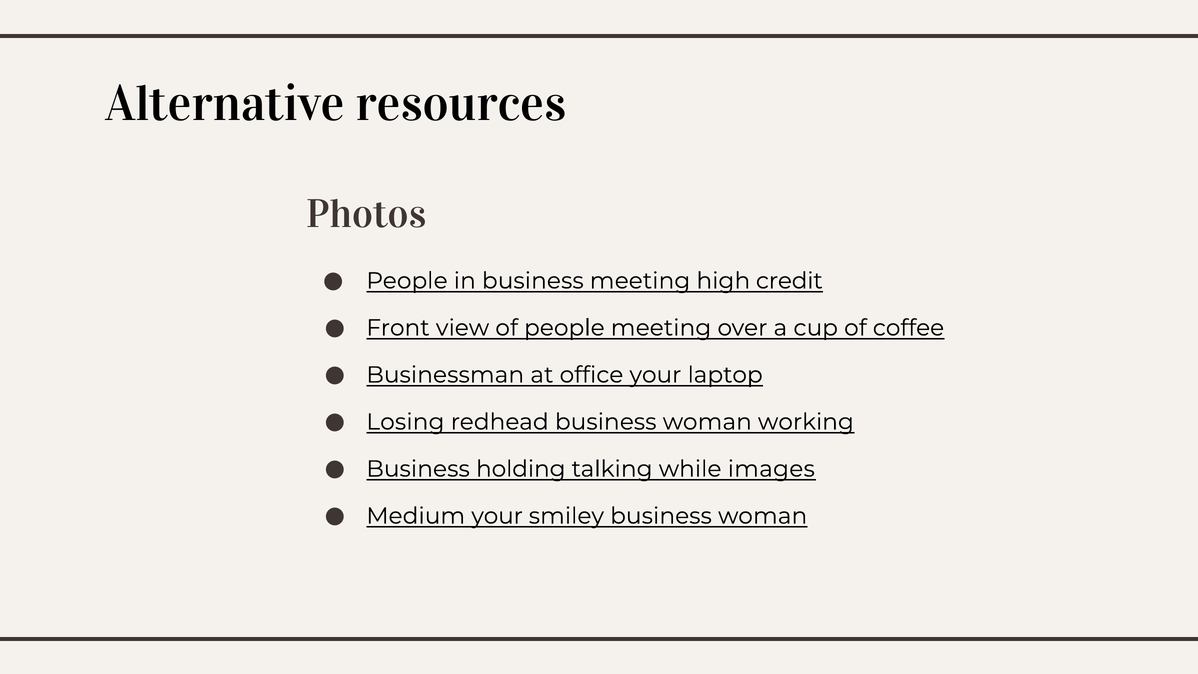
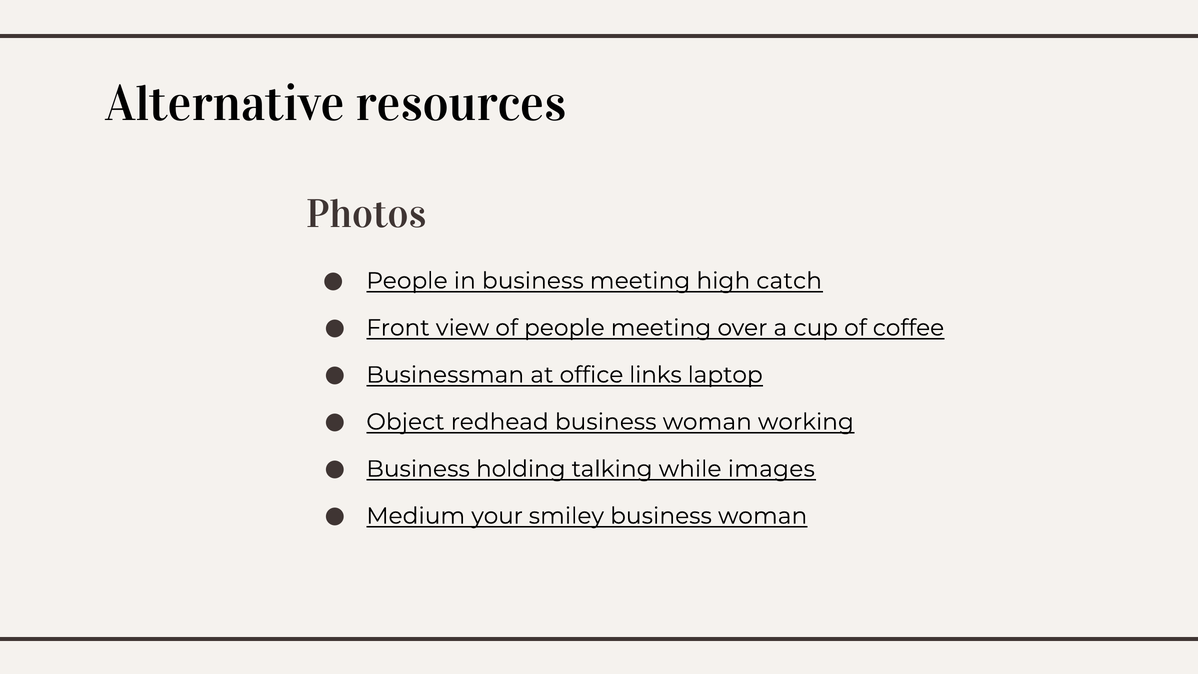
credit: credit -> catch (789, 281)
office your: your -> links (655, 375)
Losing: Losing -> Object (405, 422)
